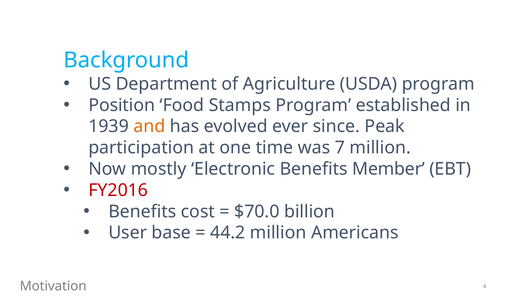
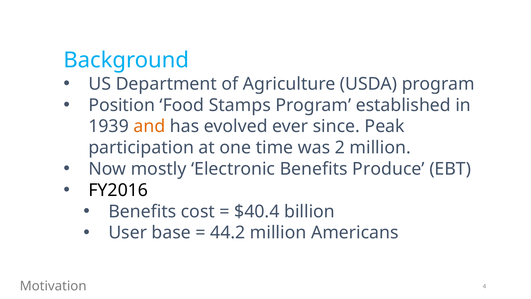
7: 7 -> 2 (340, 148)
Member: Member -> Produce (388, 169)
FY2016 colour: red -> black (118, 190)
$70.0: $70.0 -> $40.4 (257, 211)
